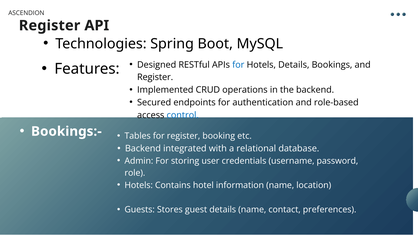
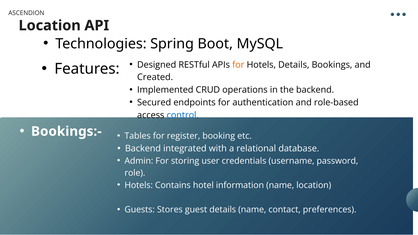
Register: Register -> Location (50, 26)
for colour: blue -> orange (238, 65)
Register: Register -> Created (155, 77)
